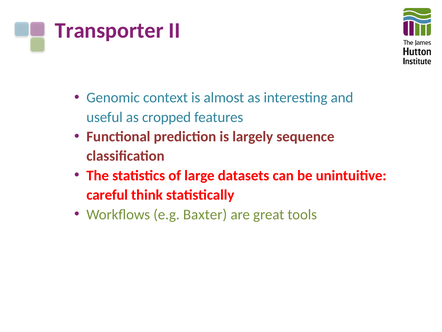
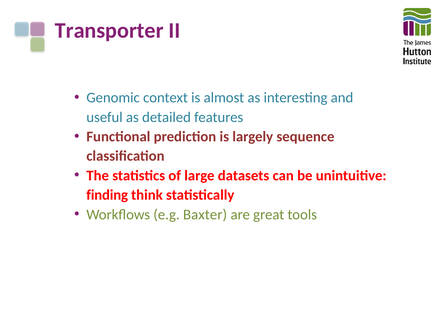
cropped: cropped -> detailed (167, 117)
careful: careful -> finding (107, 195)
